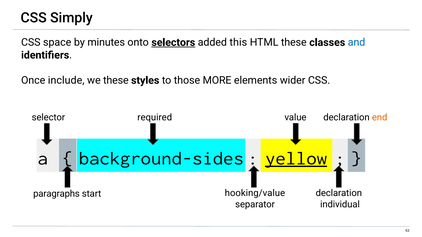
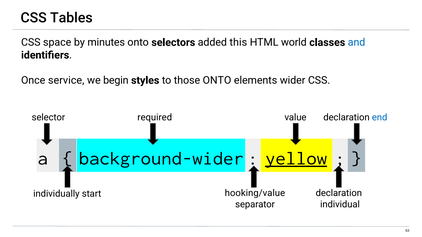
Simply: Simply -> Tables (71, 18)
selectors underline: present -> none (173, 42)
HTML these: these -> world (294, 42)
include: include -> service (66, 80)
we these: these -> begin (116, 80)
those MORE: MORE -> ONTO (217, 80)
end colour: orange -> blue (380, 117)
background-sides: background-sides -> background-wider (161, 159)
paragraphs: paragraphs -> individually (56, 194)
